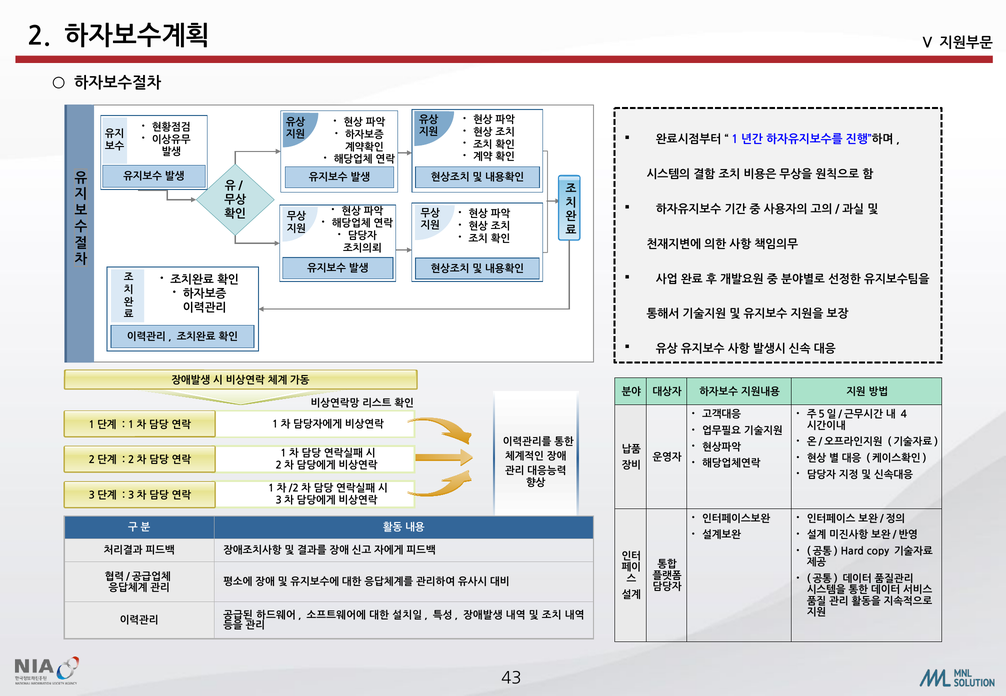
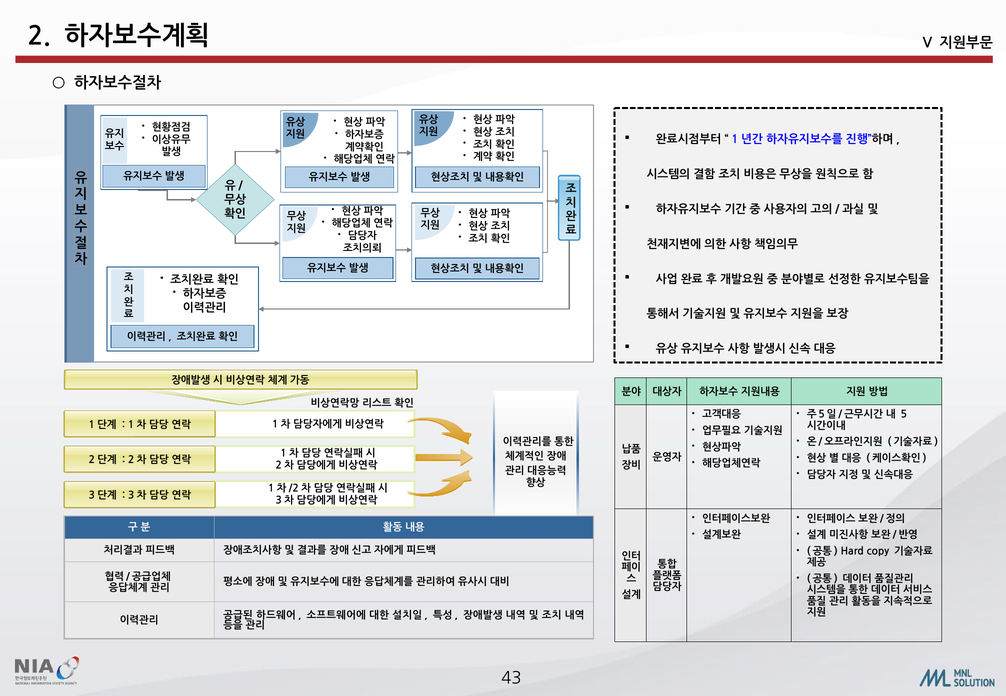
4: 4 -> 5 (904, 415)
